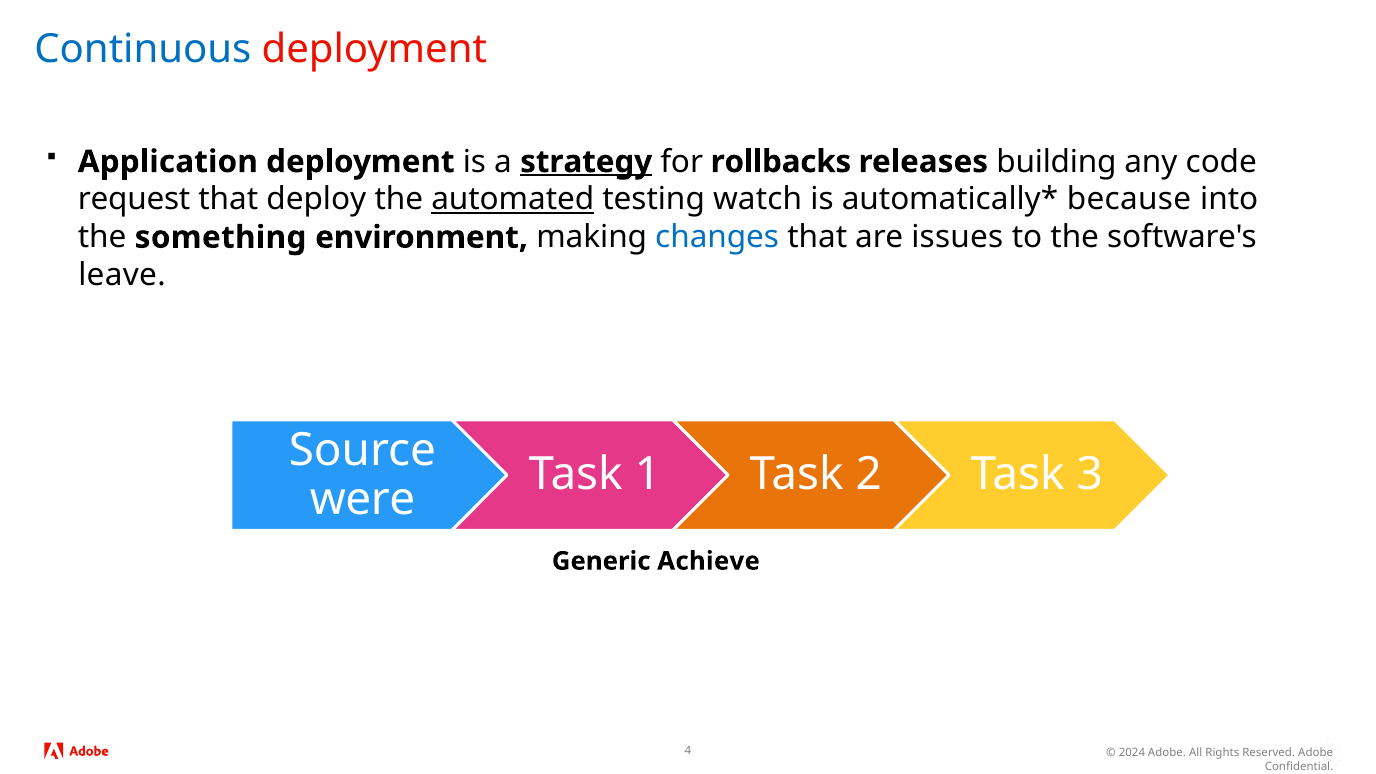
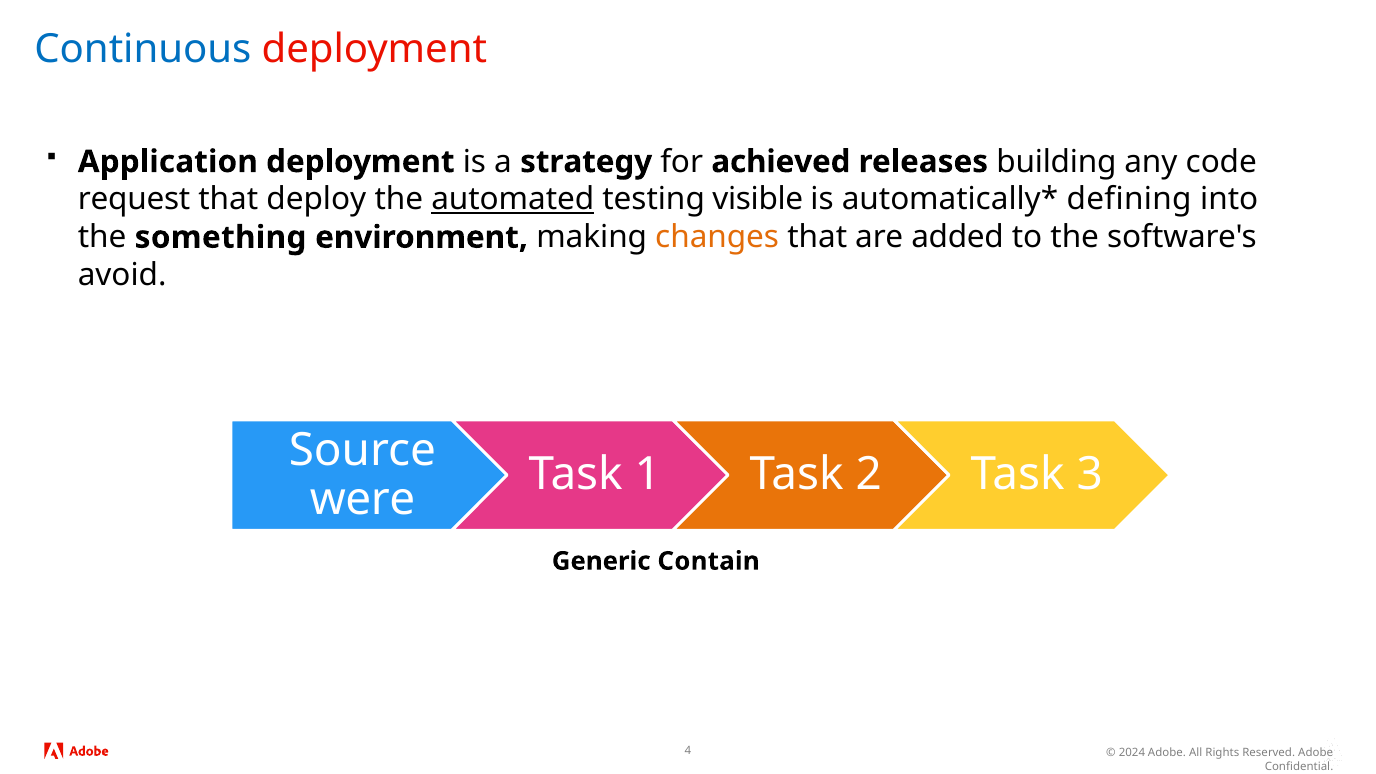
strategy underline: present -> none (586, 162)
rollbacks: rollbacks -> achieved (781, 162)
watch: watch -> visible (758, 200)
because: because -> defining (1129, 200)
changes colour: blue -> orange (717, 237)
issues: issues -> added (958, 237)
leave: leave -> avoid (122, 275)
Achieve: Achieve -> Contain (709, 561)
